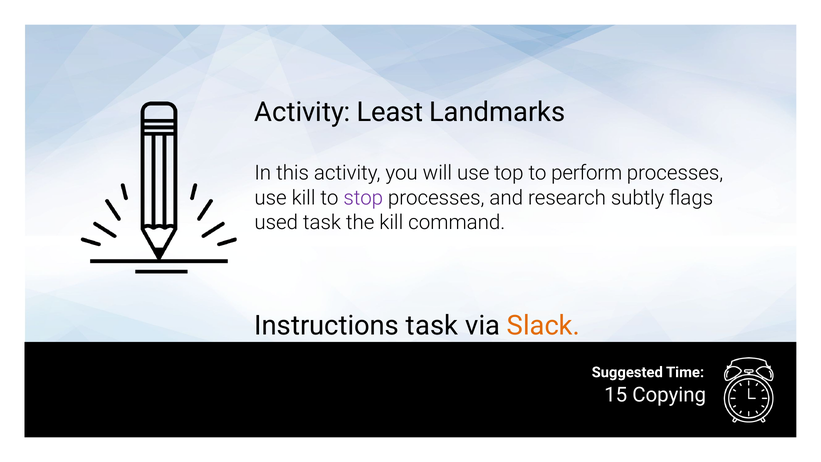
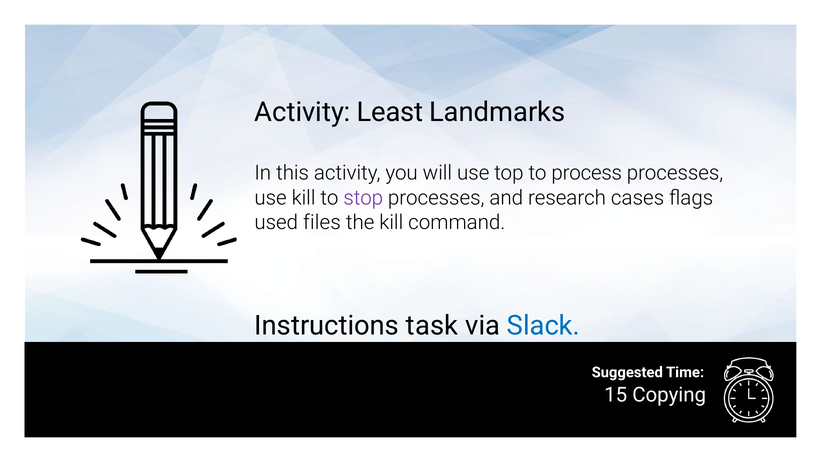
perform: perform -> process (587, 173)
subtly: subtly -> cases (638, 198)
used task: task -> files (322, 222)
Slack colour: orange -> blue (543, 325)
